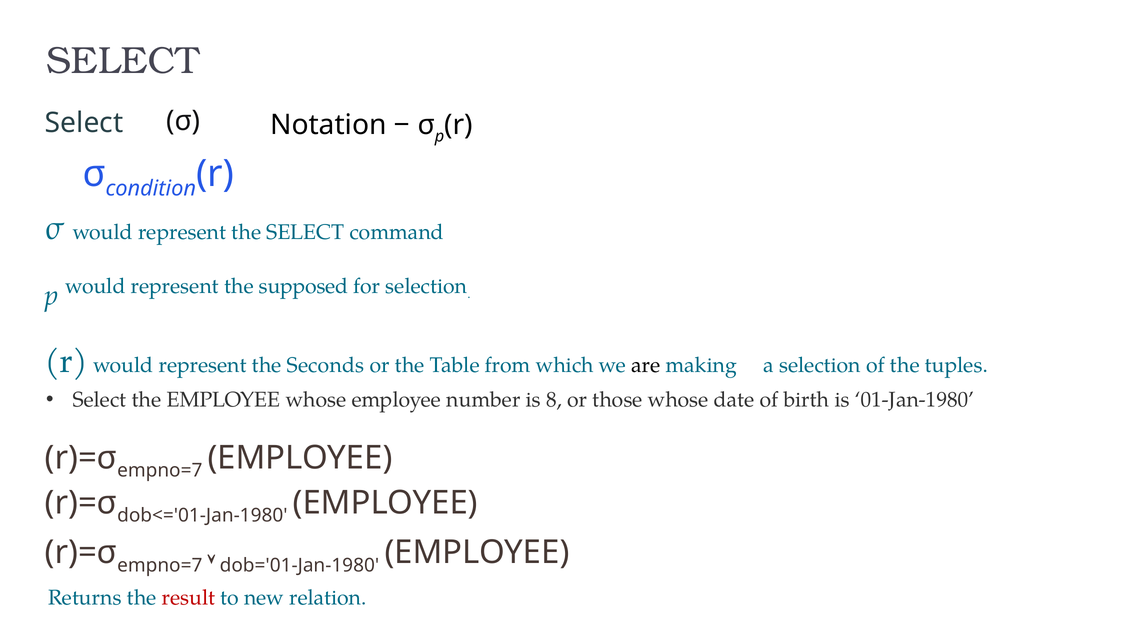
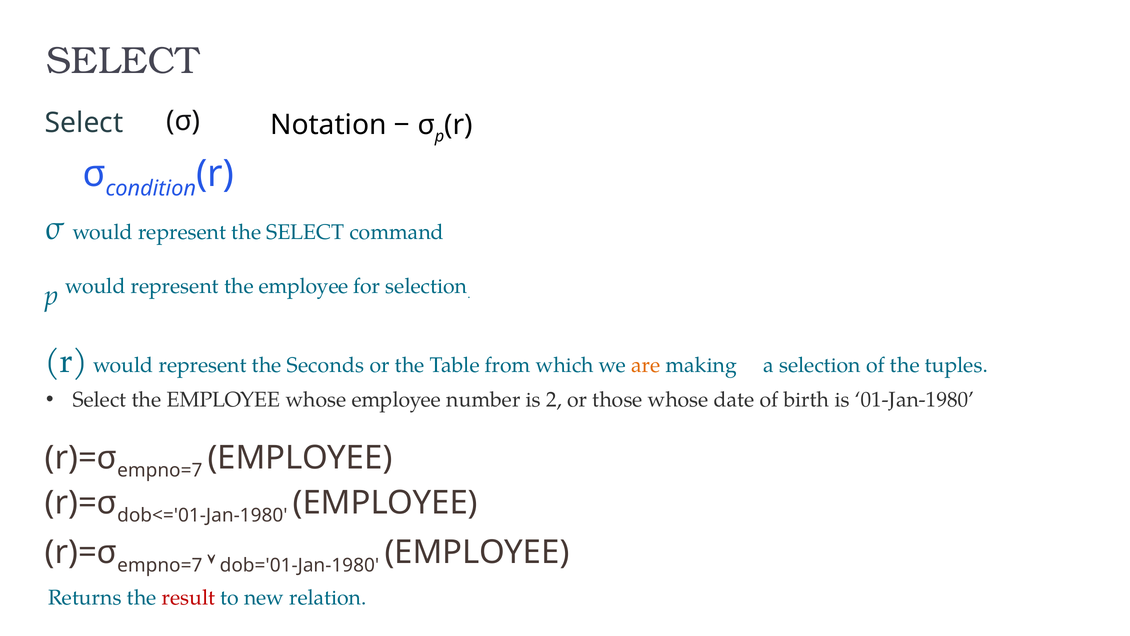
represent the supposed: supposed -> employee (304, 286)
are colour: black -> orange (646, 365)
8: 8 -> 2 (554, 400)
